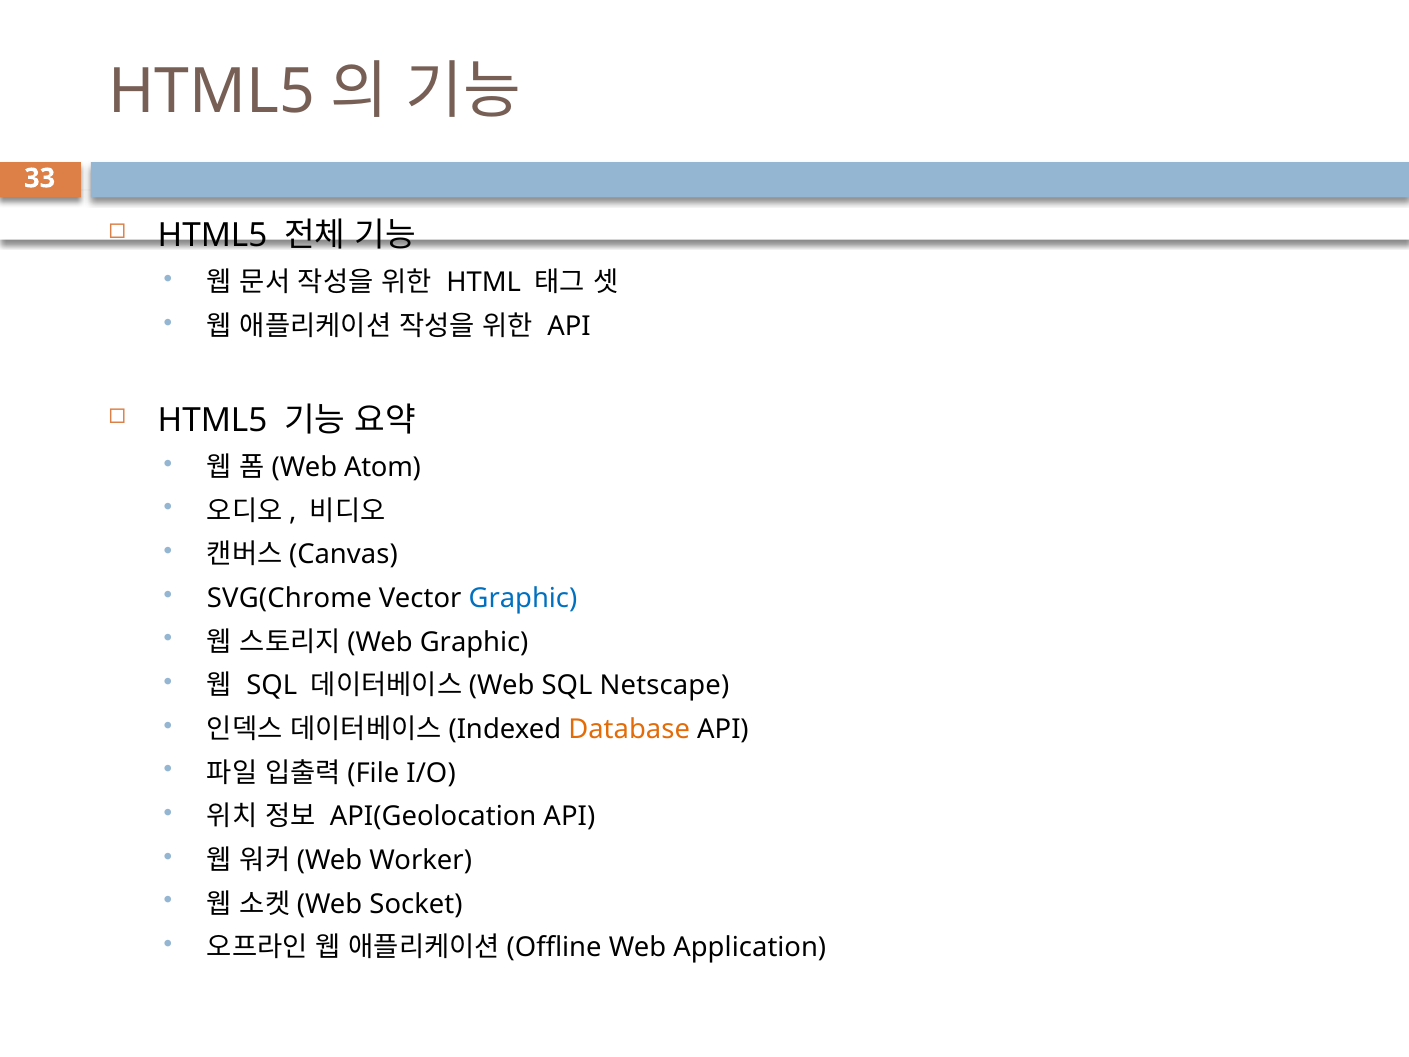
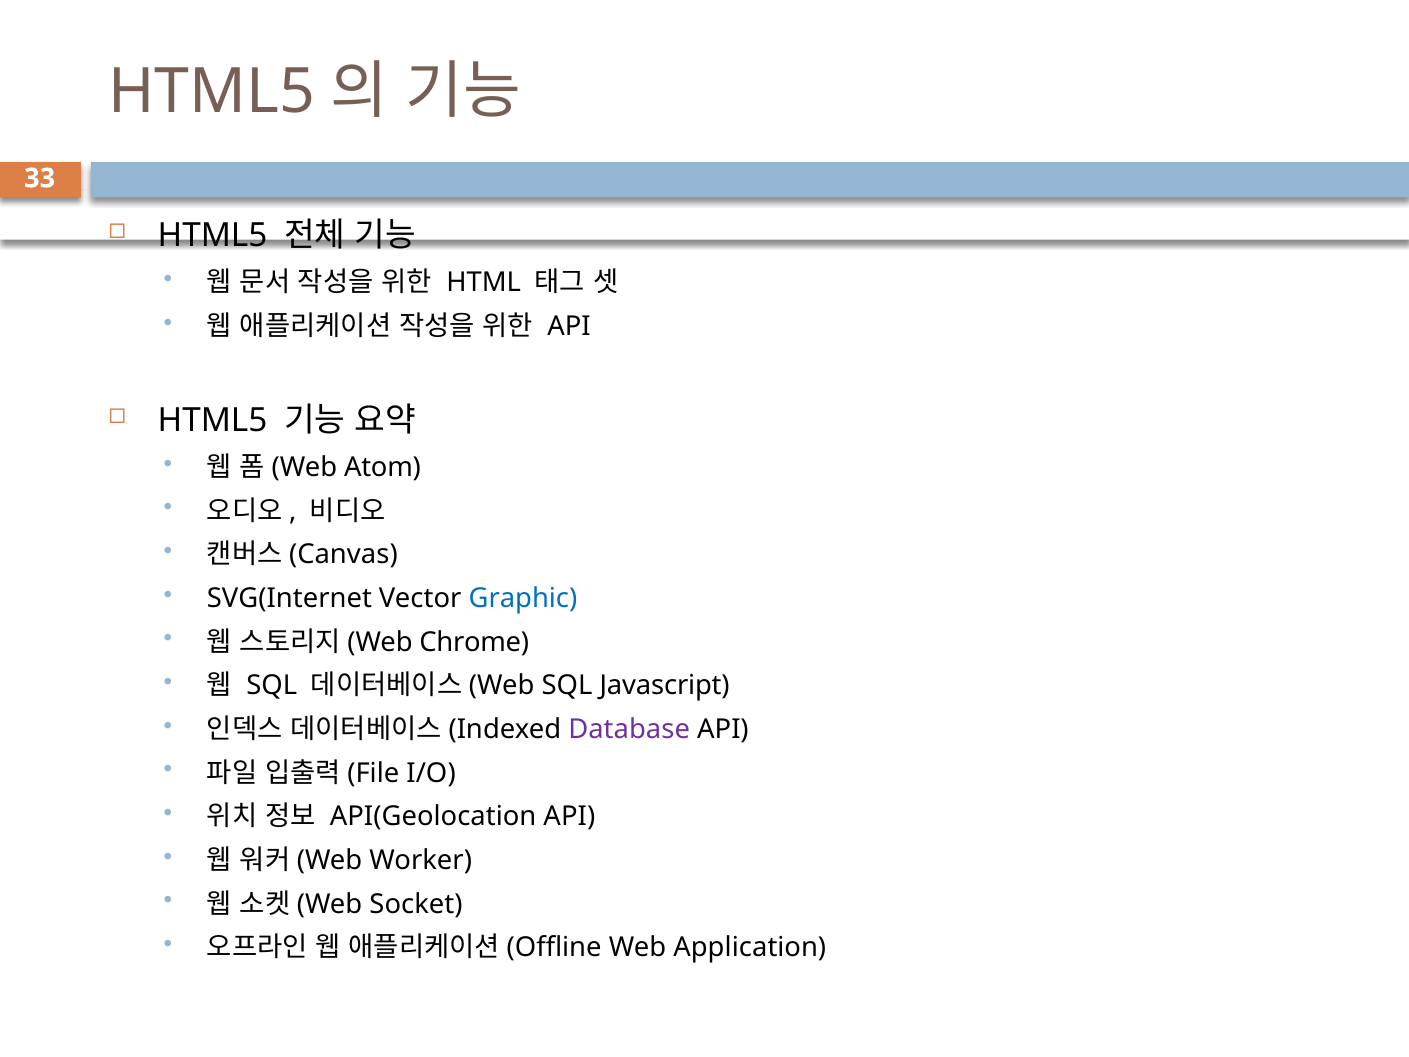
SVG(Chrome: SVG(Chrome -> SVG(Internet (289, 598)
Graphic: Graphic -> Chrome (474, 642)
Netscape: Netscape -> Javascript (665, 685)
Database colour: orange -> purple (629, 729)
